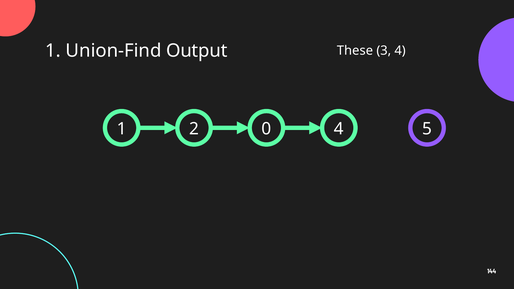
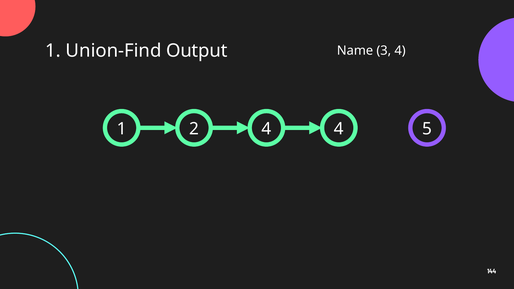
These: These -> Name (355, 51)
2 0: 0 -> 4 (266, 129)
